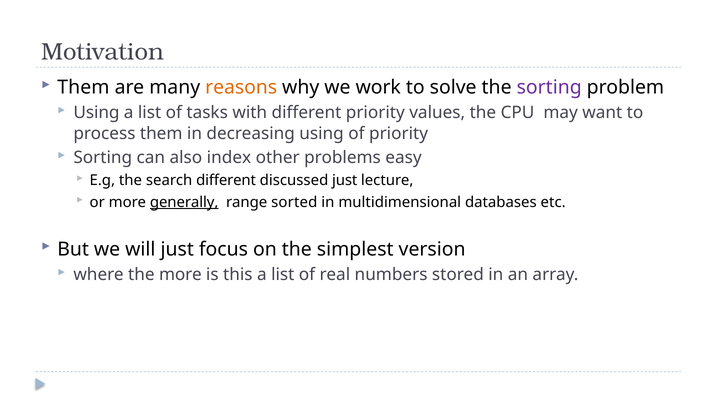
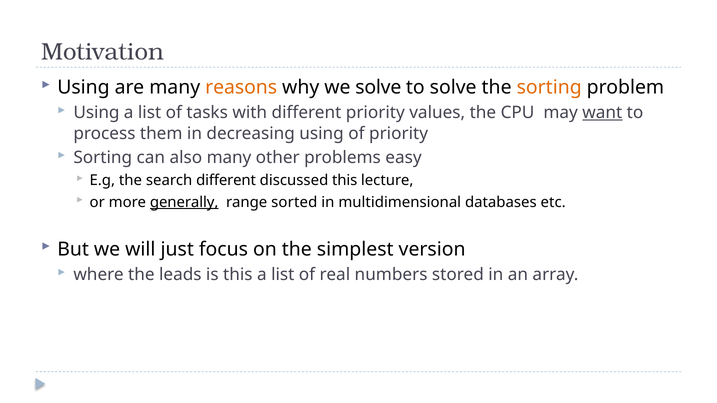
Them: Them -> Using (83, 87)
we work: work -> solve (378, 87)
sorting colour: purple -> orange (549, 87)
want underline: none -> present (602, 113)
also index: index -> many (229, 158)
discussed just: just -> this (345, 181)
the more: more -> leads (180, 275)
